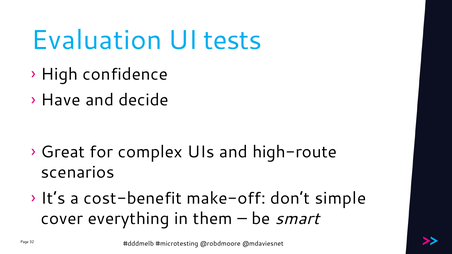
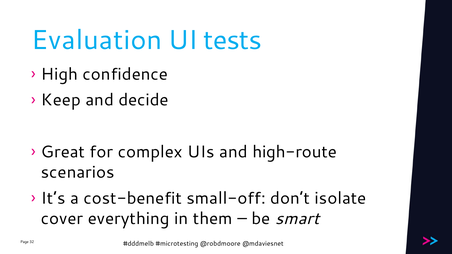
Have: Have -> Keep (61, 100)
make-off: make-off -> small-off (226, 198)
simple: simple -> isolate (341, 198)
